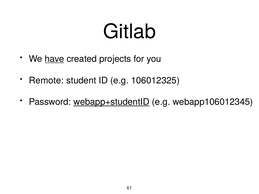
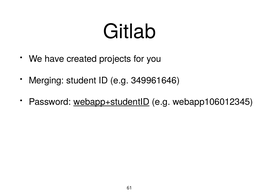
have underline: present -> none (54, 59)
Remote: Remote -> Merging (46, 81)
106012325: 106012325 -> 349961646 (155, 81)
